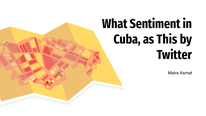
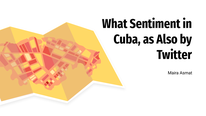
This: This -> Also (167, 39)
